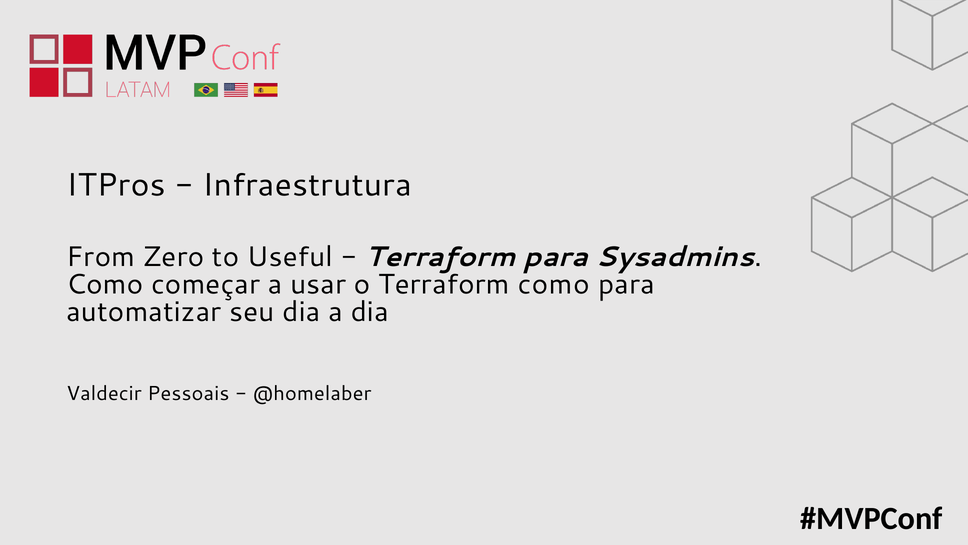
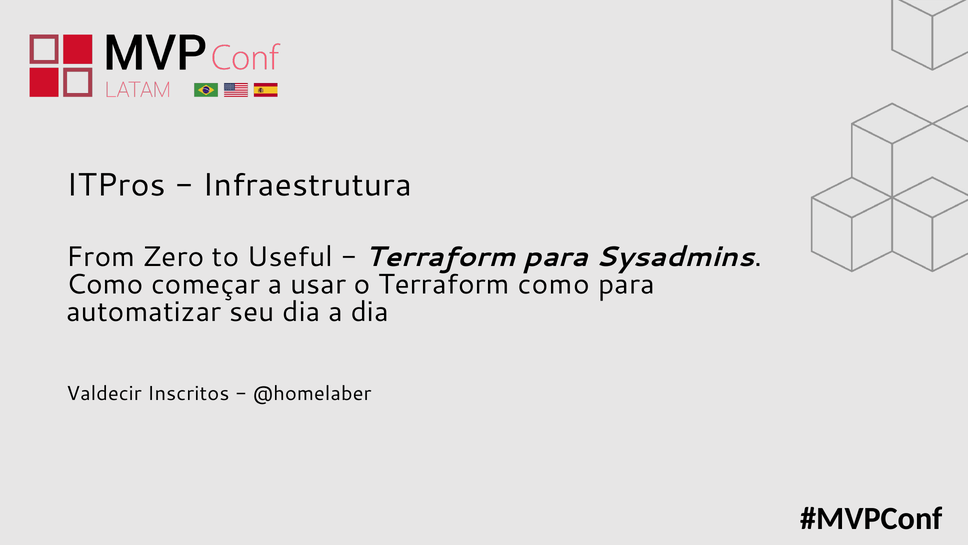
Pessoais: Pessoais -> Inscritos (188, 393)
